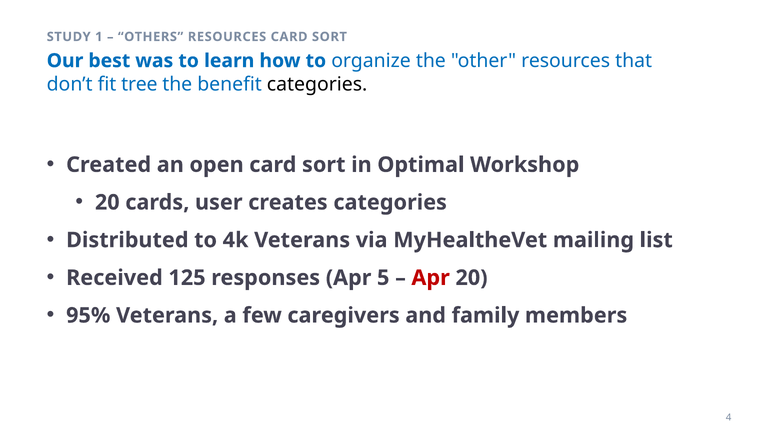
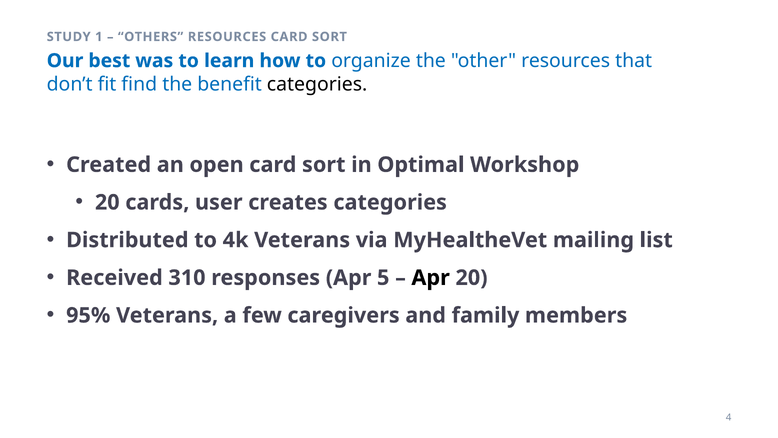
tree: tree -> find (139, 84)
125: 125 -> 310 (187, 278)
Apr colour: red -> black (431, 278)
